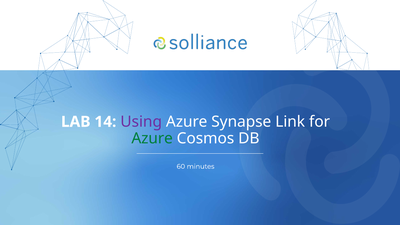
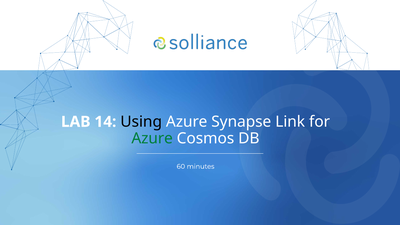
Using colour: purple -> black (141, 122)
